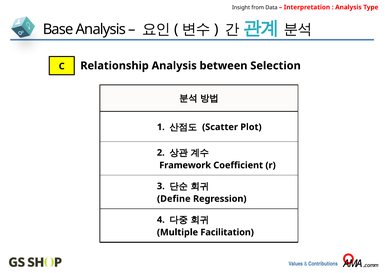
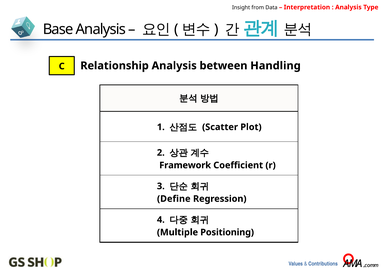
Selection: Selection -> Handling (275, 66)
Facilitation: Facilitation -> Positioning (227, 232)
